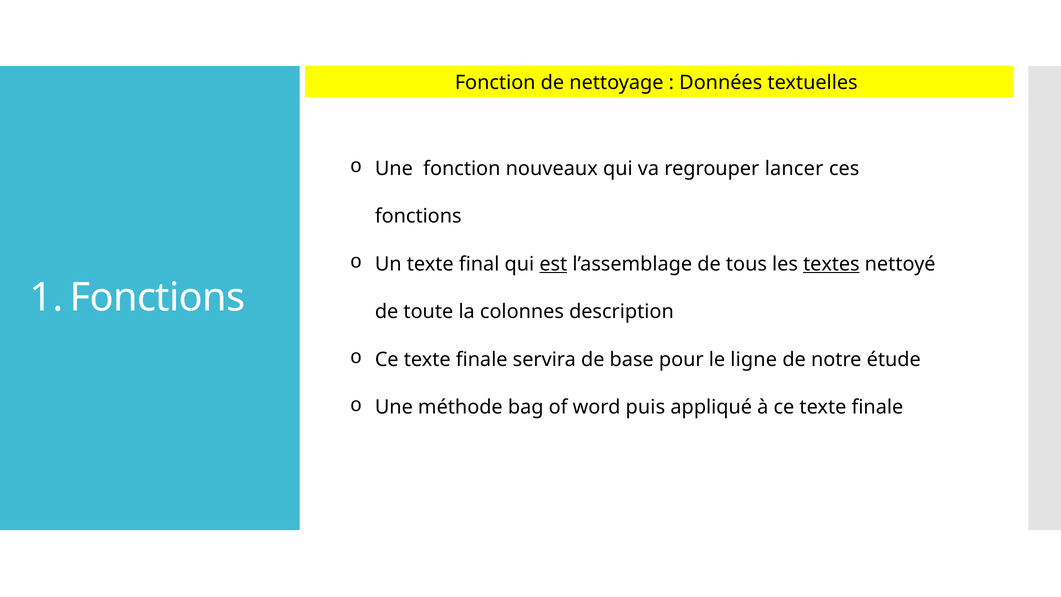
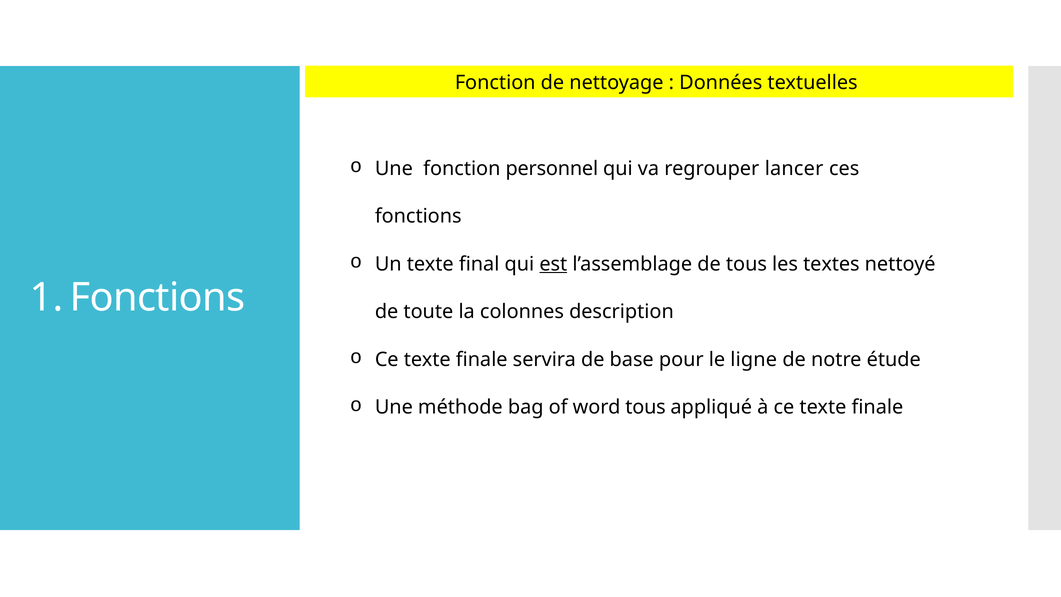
nouveaux: nouveaux -> personnel (552, 168)
textes underline: present -> none (831, 264)
word puis: puis -> tous (646, 407)
